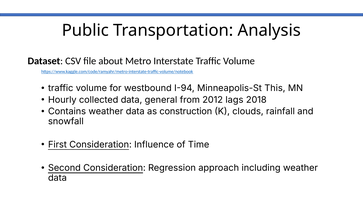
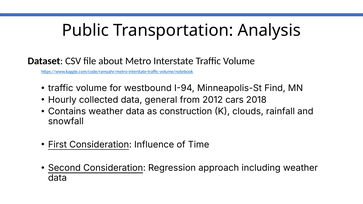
This: This -> Find (275, 88)
lags: lags -> cars (234, 100)
